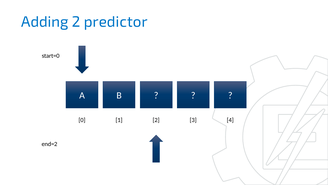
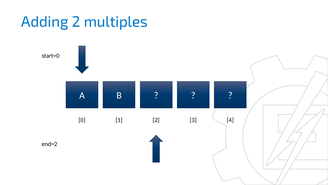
predictor: predictor -> multiples (116, 22)
